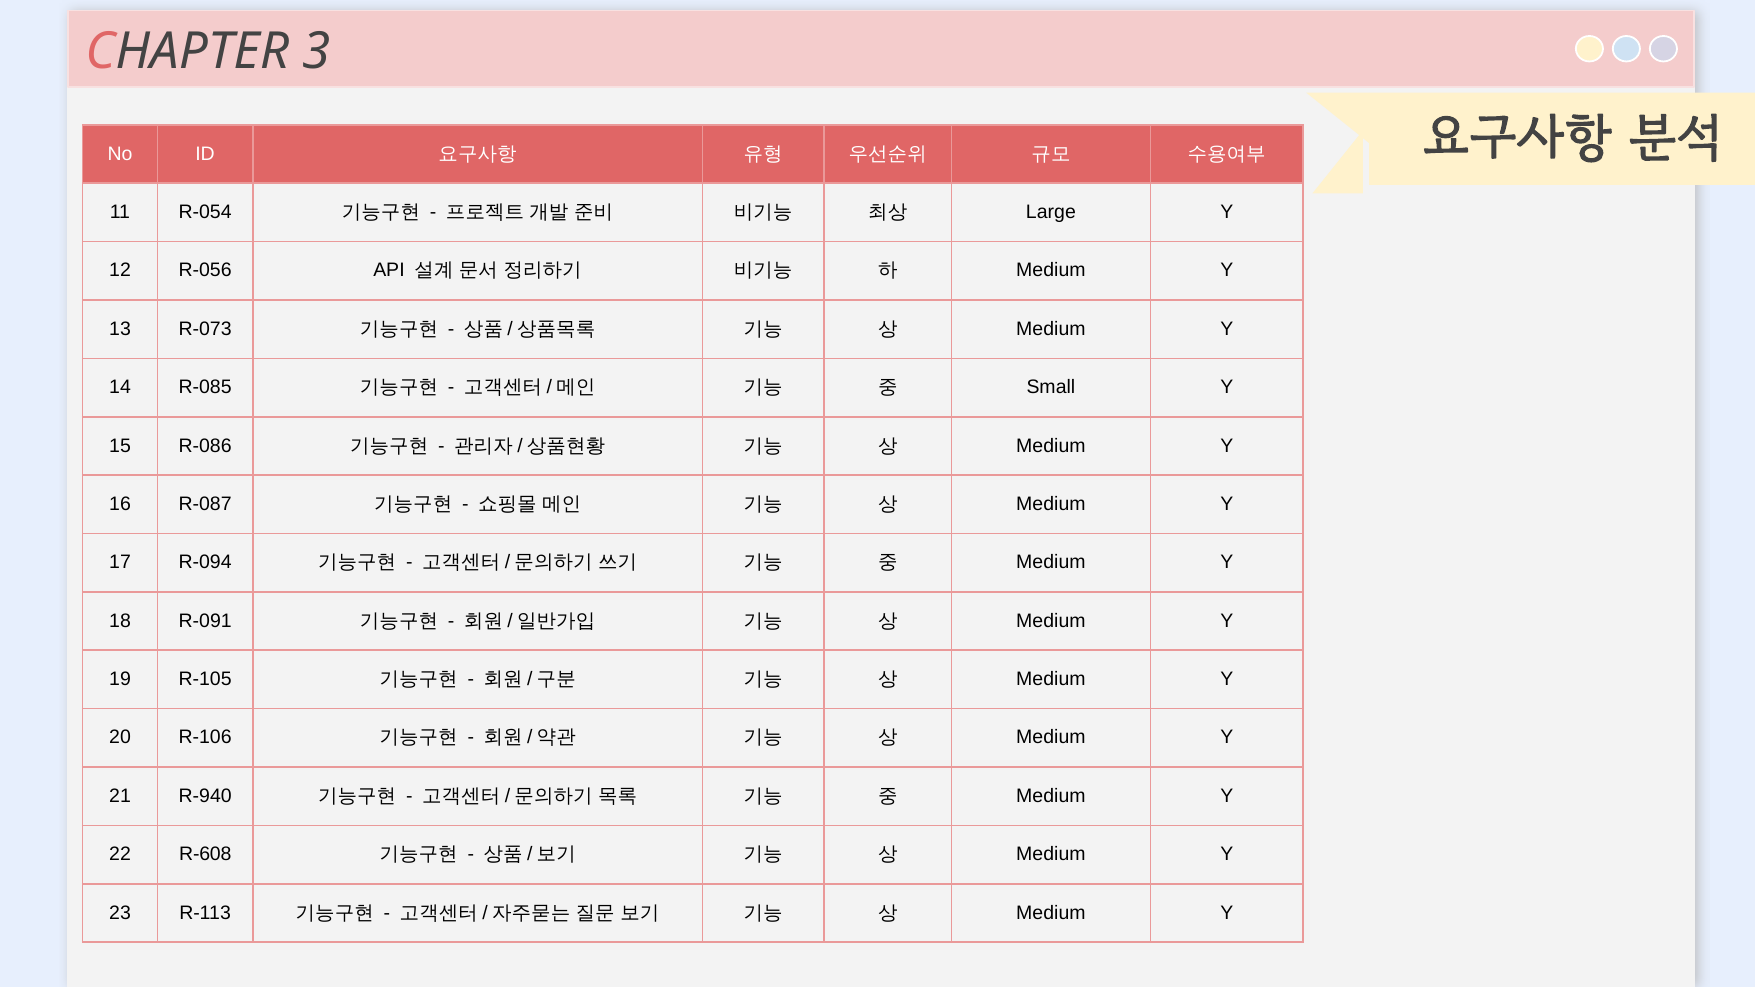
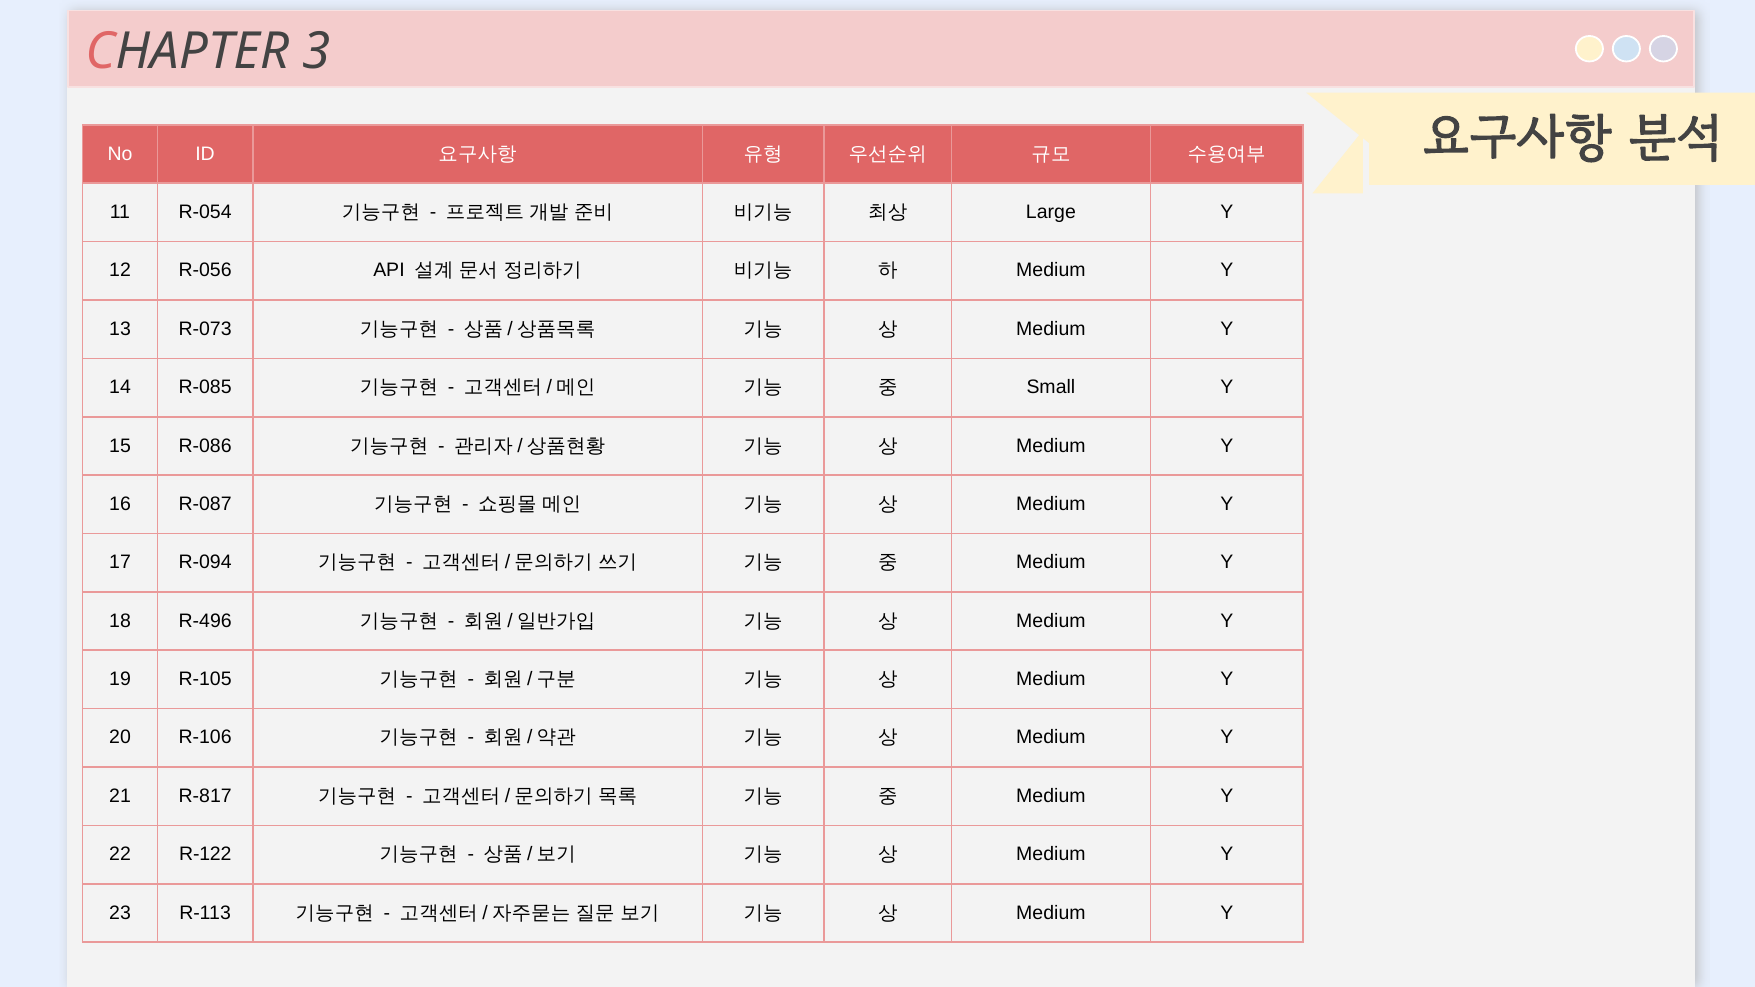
R-091: R-091 -> R-496 (205, 621)
R-940: R-940 -> R-817 (205, 796)
R-608: R-608 -> R-122 (205, 854)
